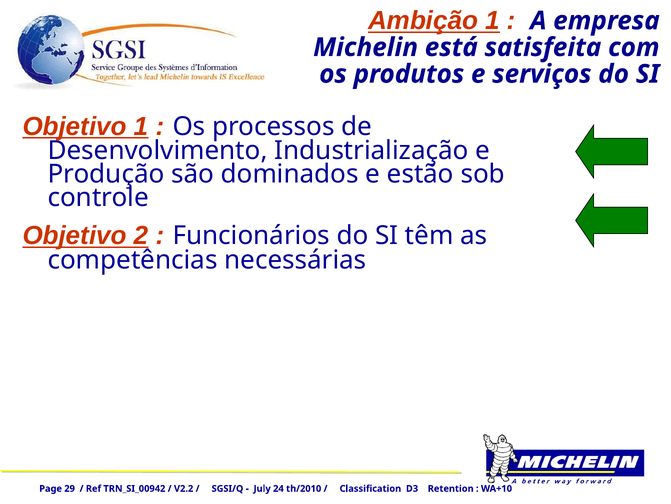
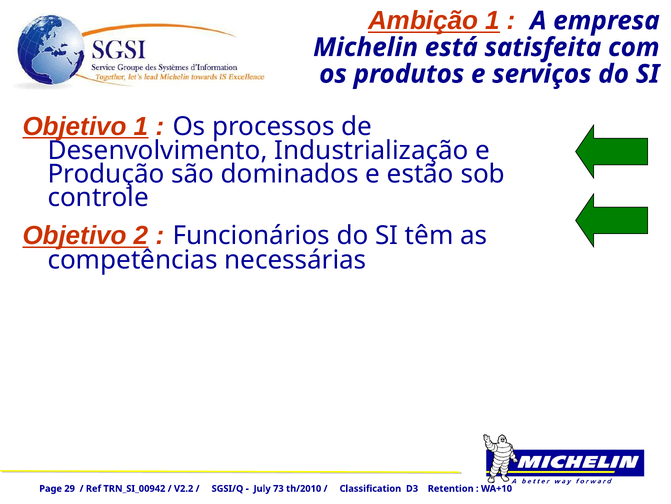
24: 24 -> 73 (278, 488)
